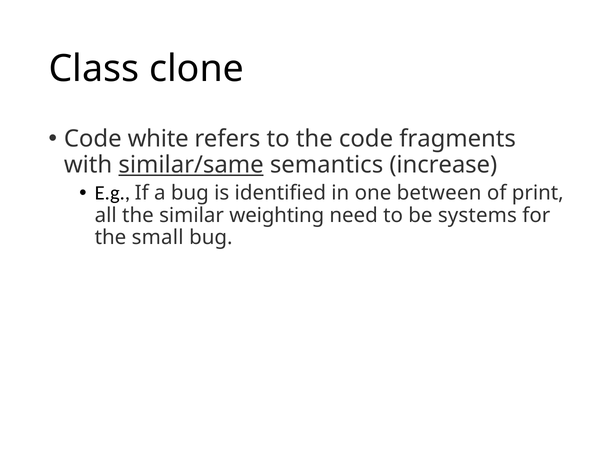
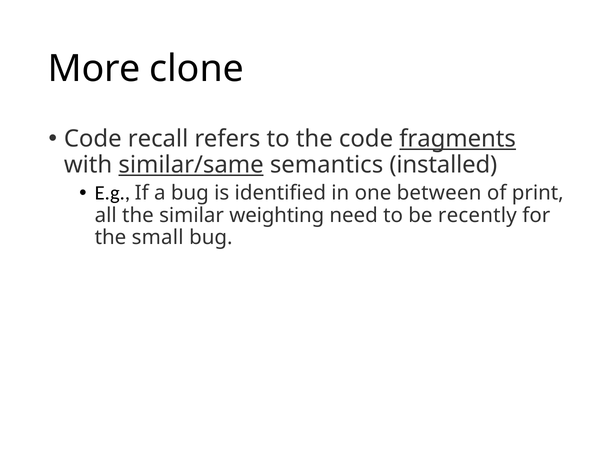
Class: Class -> More (94, 69)
white: white -> recall (158, 139)
fragments underline: none -> present (458, 139)
increase: increase -> installed (443, 165)
systems: systems -> recently (477, 215)
